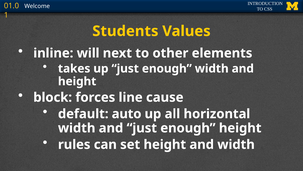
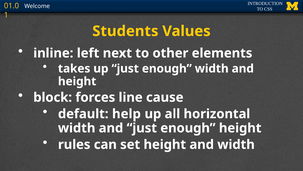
will: will -> left (88, 53)
auto: auto -> help (126, 114)
